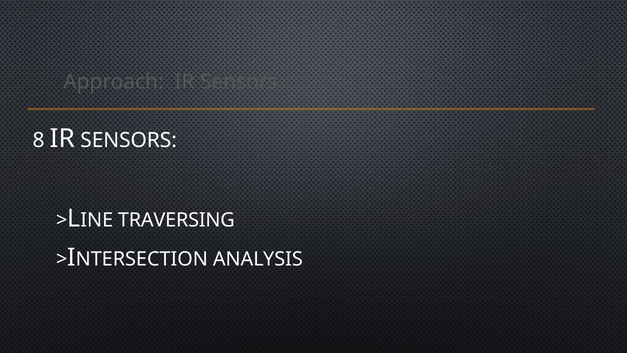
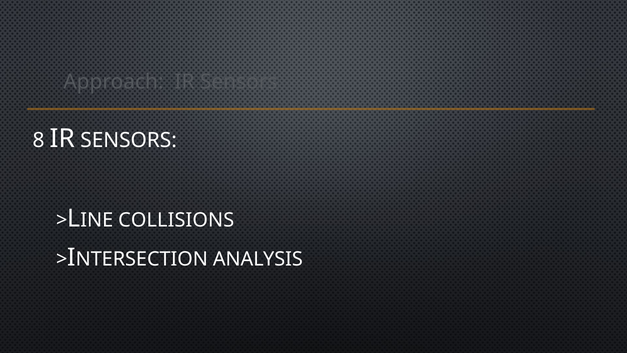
TRAVERSING: TRAVERSING -> COLLISIONS (176, 220)
